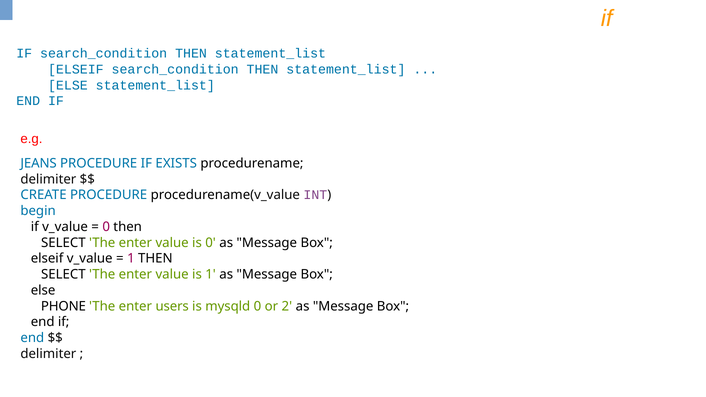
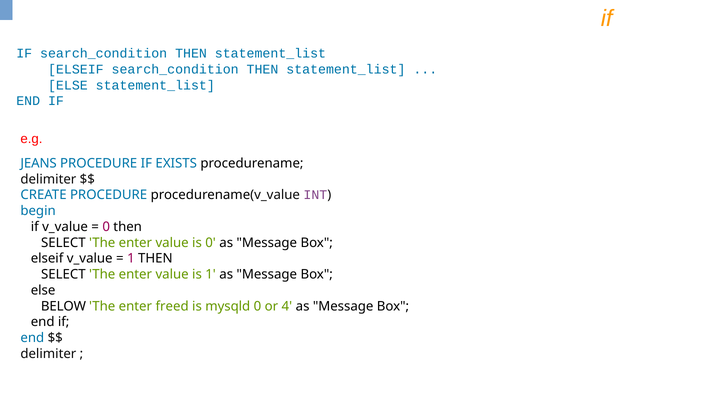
PHONE: PHONE -> BELOW (63, 306)
users: users -> freed (172, 306)
2: 2 -> 4 (287, 306)
